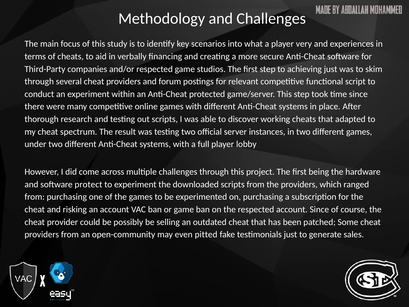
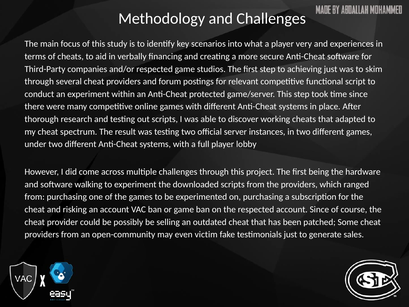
protect: protect -> walking (89, 184)
pitted: pitted -> victim (206, 234)
